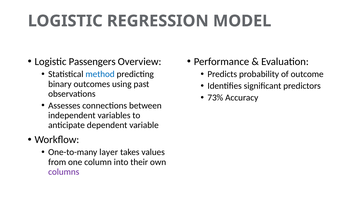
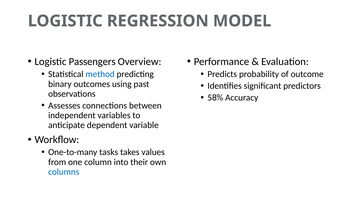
73%: 73% -> 58% (215, 97)
layer: layer -> tasks (109, 152)
columns colour: purple -> blue (64, 172)
